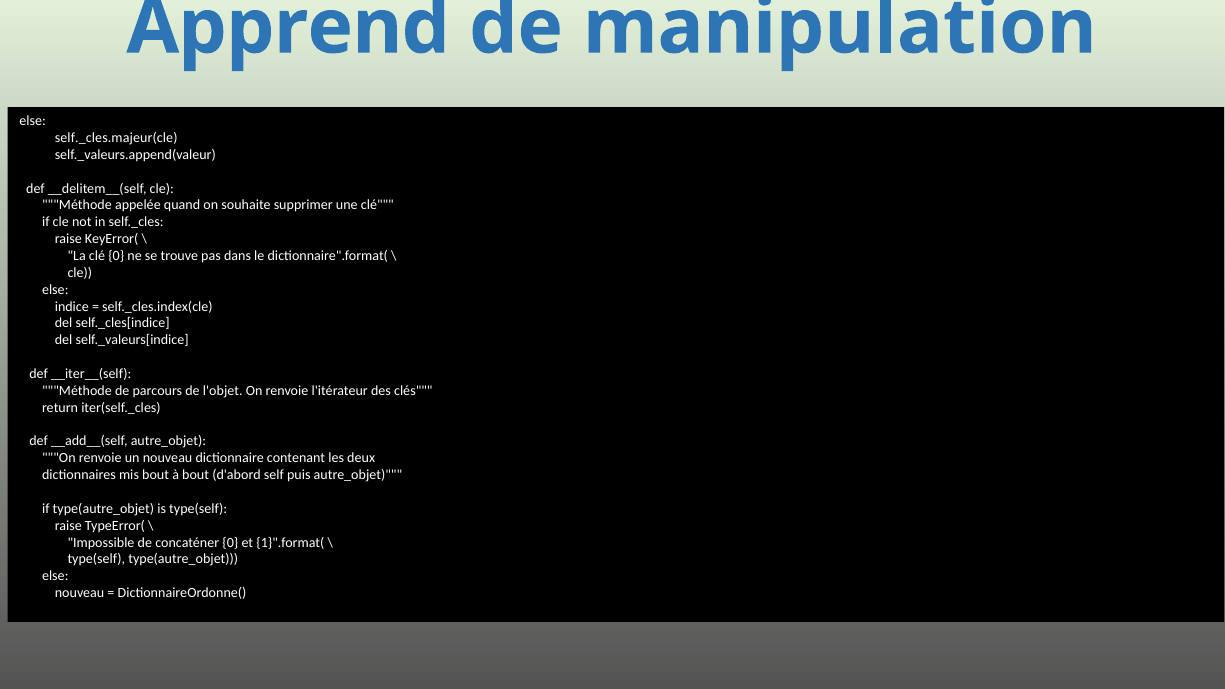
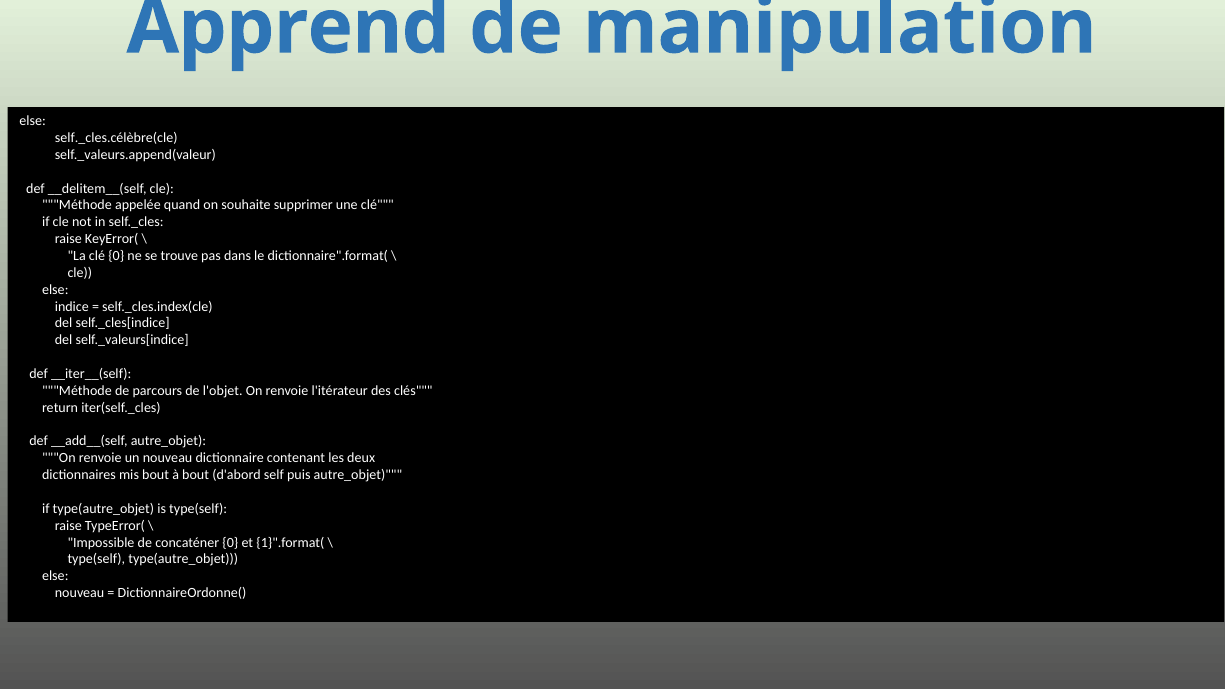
self._cles.majeur(cle: self._cles.majeur(cle -> self._cles.célèbre(cle (116, 138)
